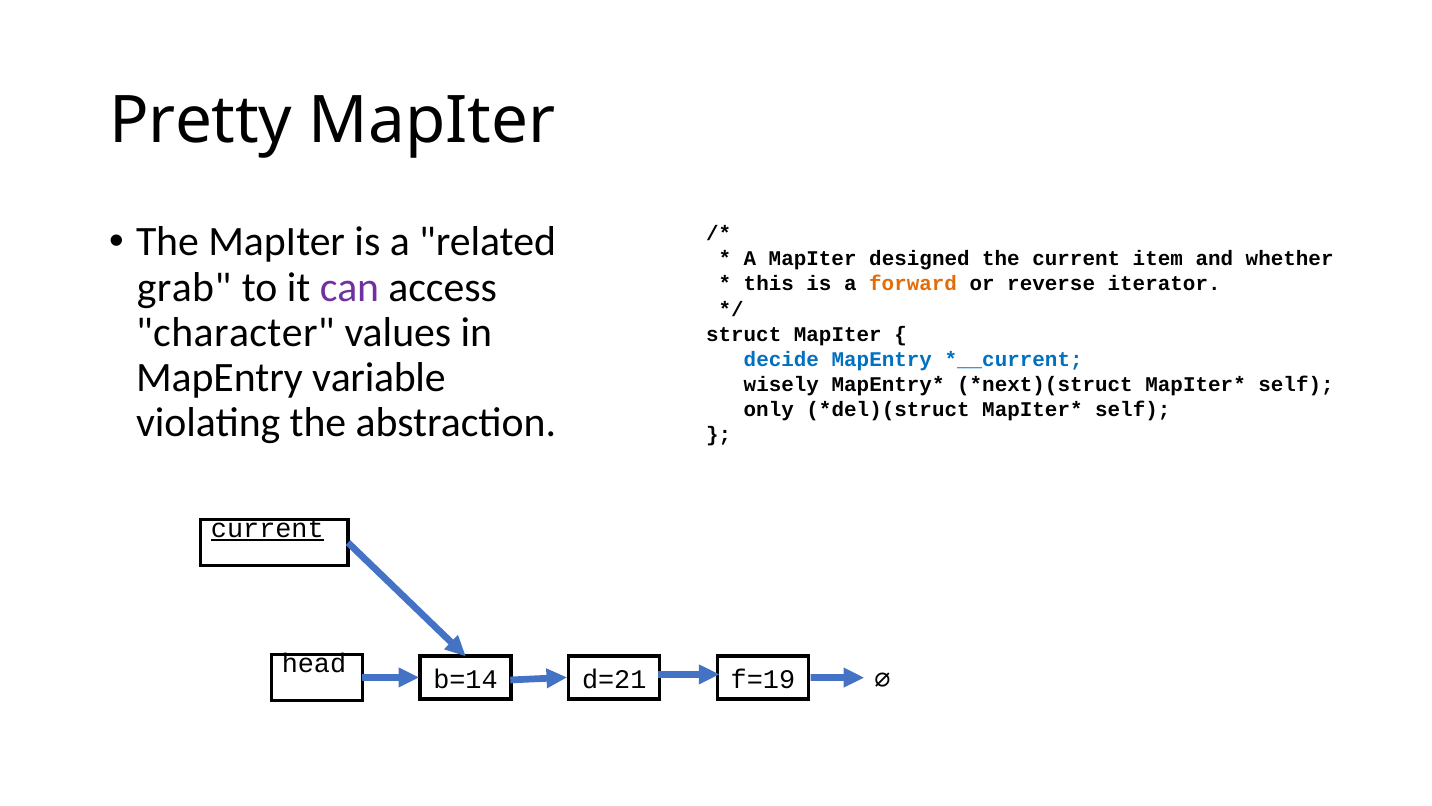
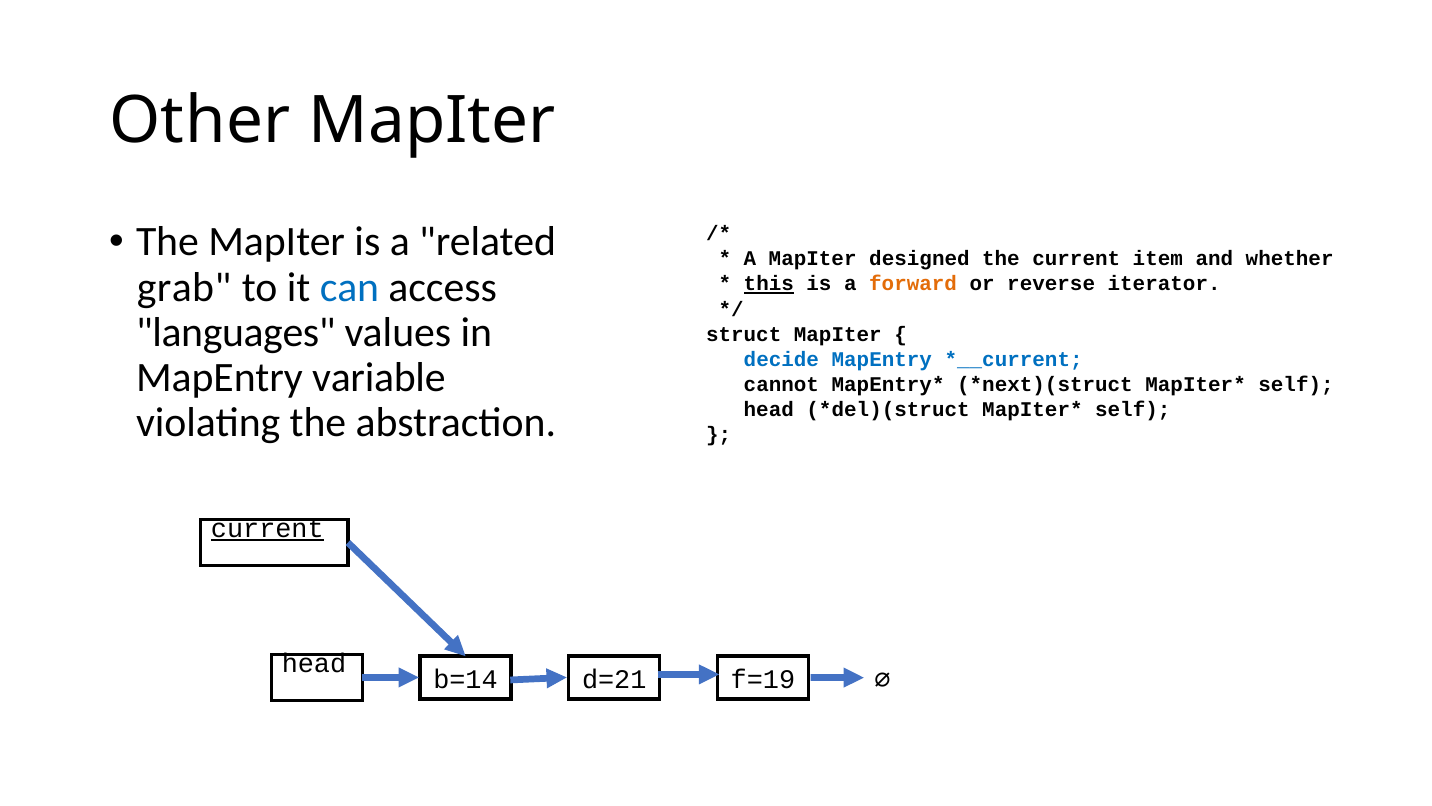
Pretty: Pretty -> Other (200, 120)
can colour: purple -> blue (349, 287)
this underline: none -> present (769, 284)
character: character -> languages (236, 332)
wisely: wisely -> cannot (781, 384)
only: only -> head (769, 409)
